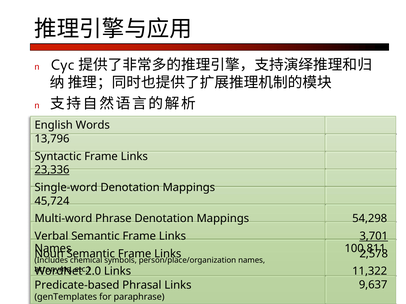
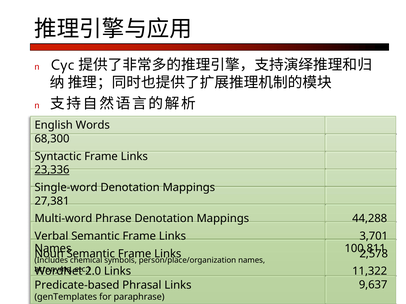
13,796: 13,796 -> 68,300 (52, 139)
45,724: 45,724 -> 27,381 (52, 201)
54,298: 54,298 -> 44,288 (370, 219)
3,701 underline: present -> none (374, 236)
